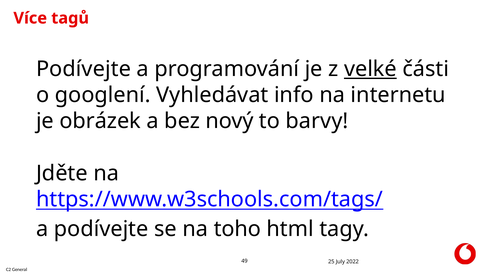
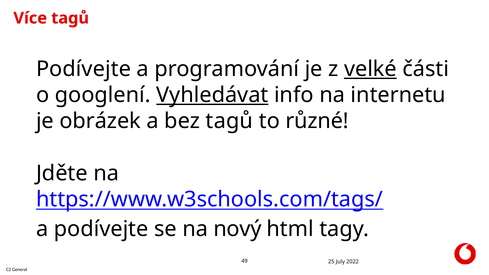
Vyhledávat underline: none -> present (212, 95)
bez nový: nový -> tagů (229, 121)
barvy: barvy -> různé (317, 121)
toho: toho -> nový (237, 229)
